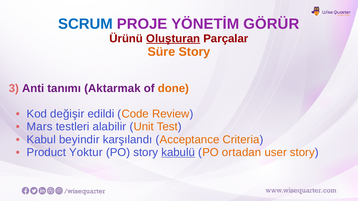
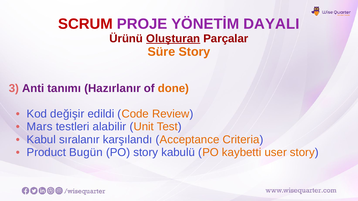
SCRUM colour: blue -> red (85, 24)
GÖRÜR: GÖRÜR -> DAYALI (271, 24)
Aktarmak: Aktarmak -> Hazırlanır (113, 88)
beyindir: beyindir -> sıralanır (79, 140)
Yoktur: Yoktur -> Bugün (86, 153)
kabulü underline: present -> none (178, 153)
ortadan: ortadan -> kaybetti (242, 153)
